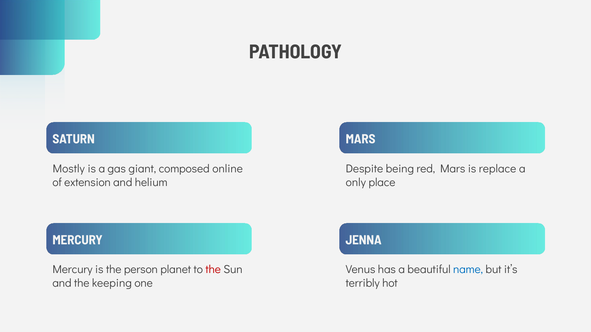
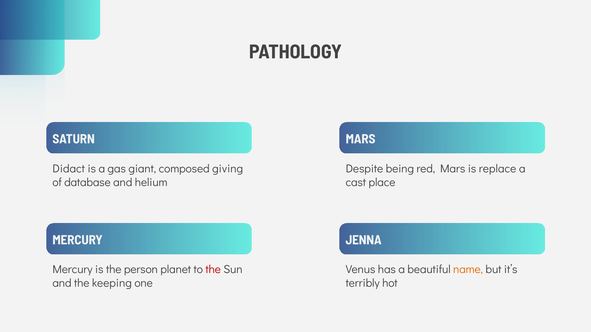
Mostly: Mostly -> Didact (69, 169)
online: online -> giving (228, 169)
extension: extension -> database (87, 183)
only: only -> cast (356, 183)
name colour: blue -> orange (468, 270)
